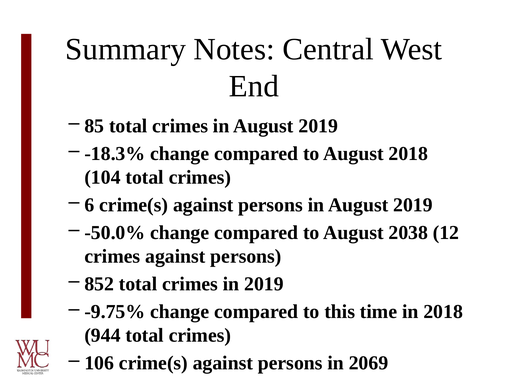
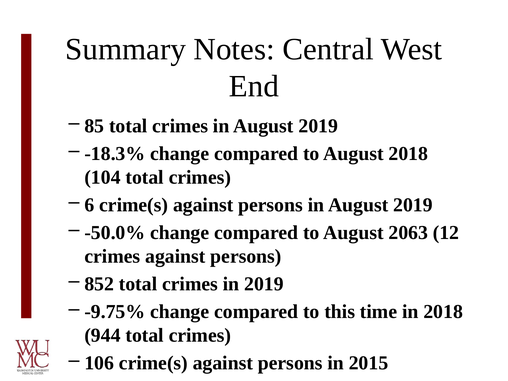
2038: 2038 -> 2063 (408, 233)
2069: 2069 -> 2015 (368, 363)
